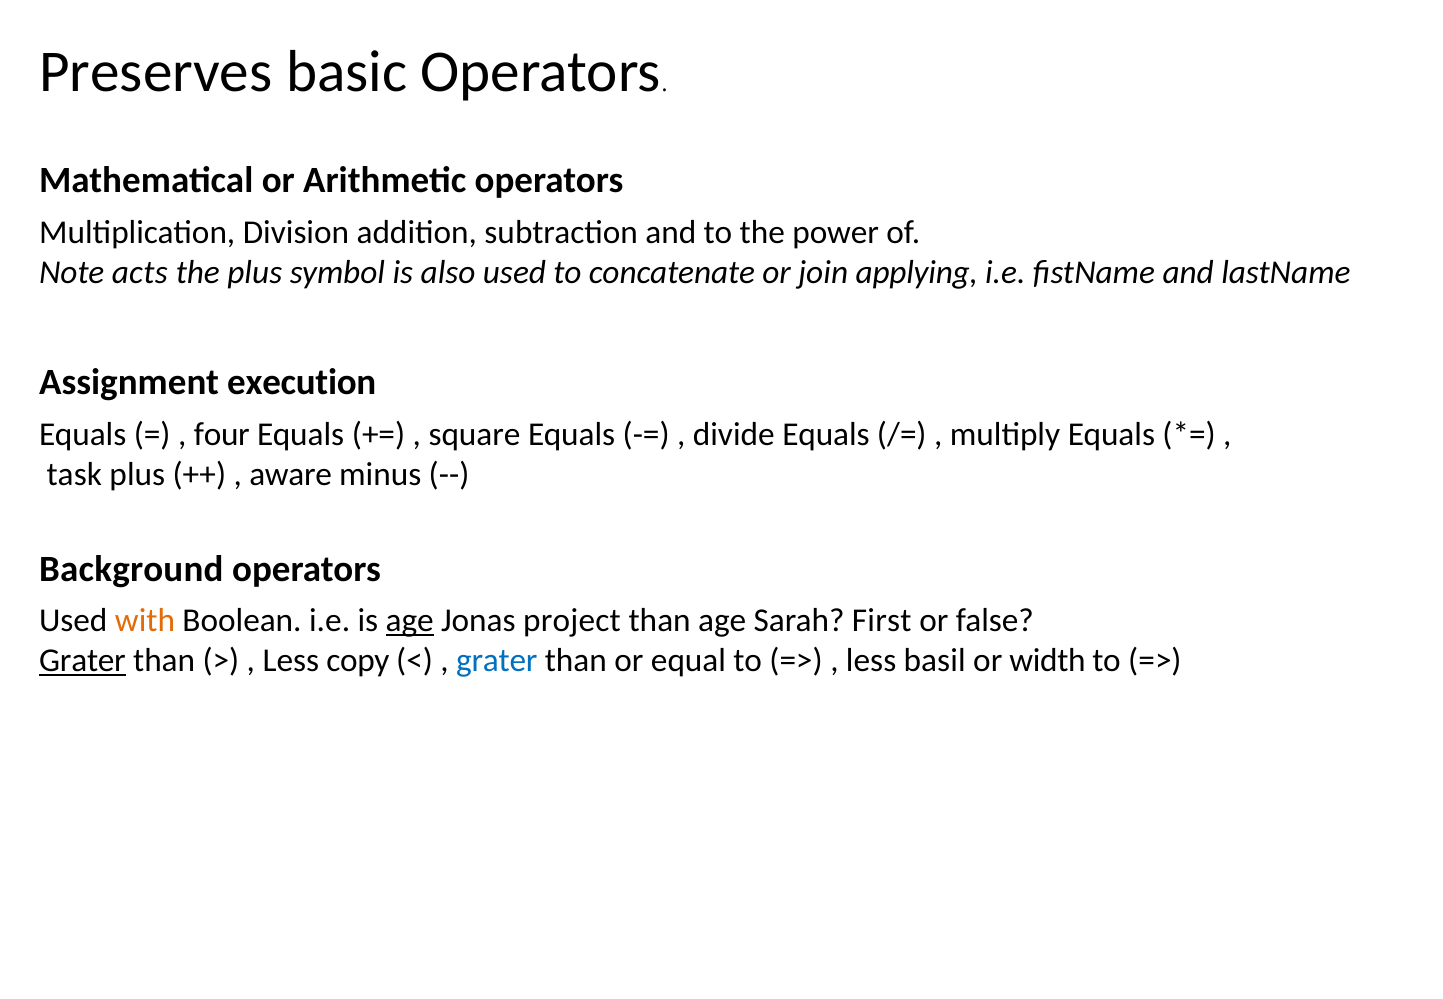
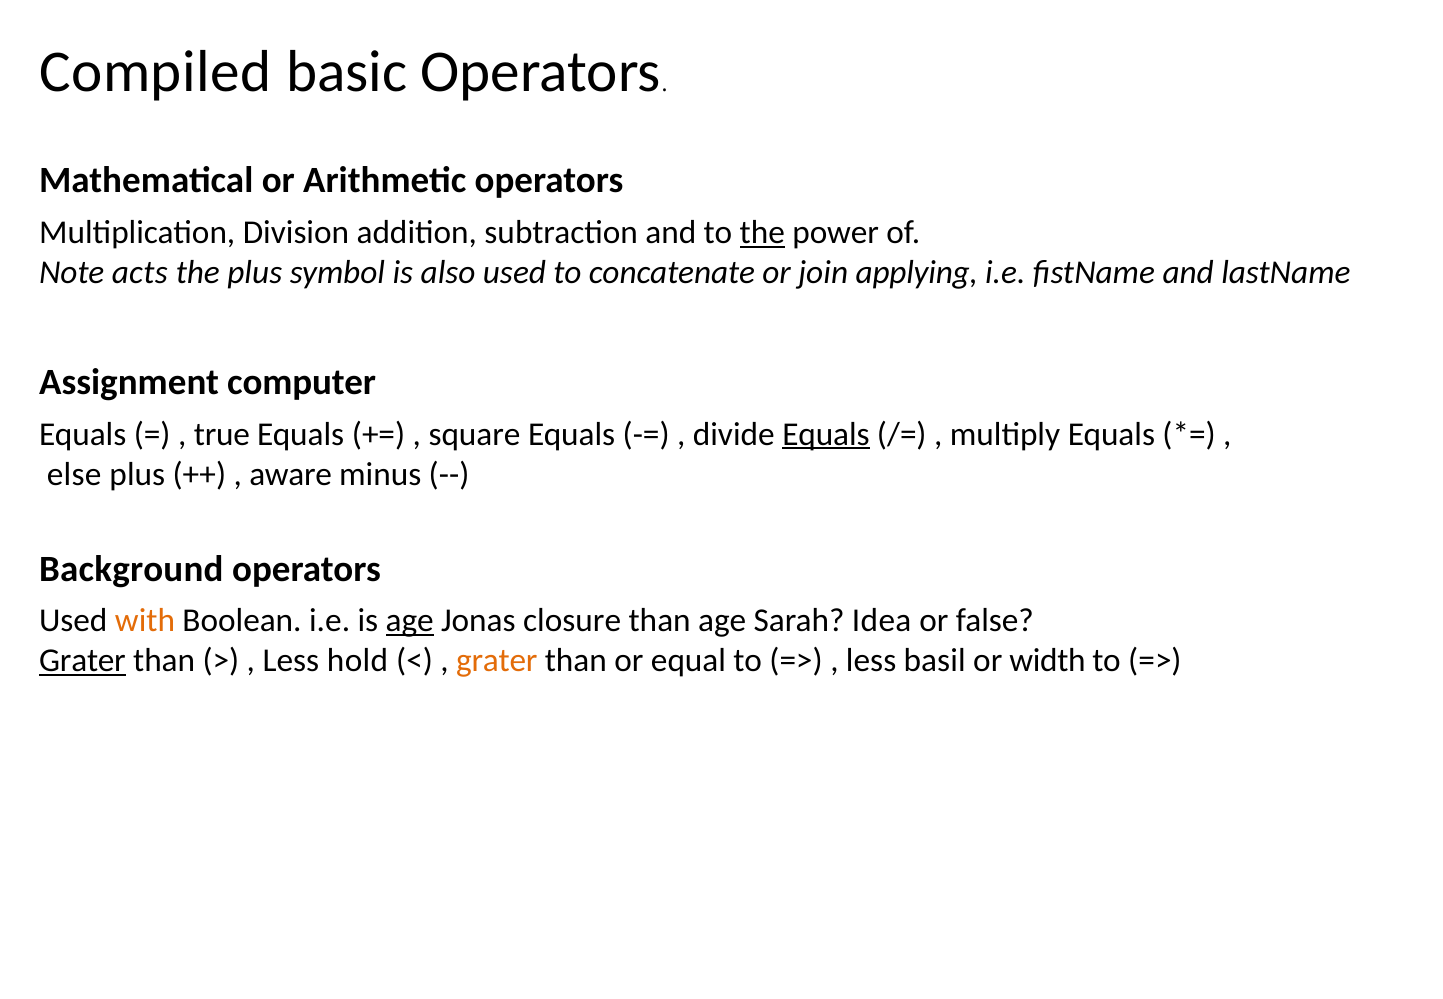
Preserves: Preserves -> Compiled (156, 72)
the underline: none -> present (762, 232)
execution: execution -> computer (302, 382)
four: four -> true (222, 434)
Equals underline: none -> present (826, 434)
task: task -> else (74, 474)
project: project -> closure (572, 621)
First: First -> Idea (882, 621)
copy: copy -> hold (358, 661)
grater colour: blue -> orange (497, 661)
